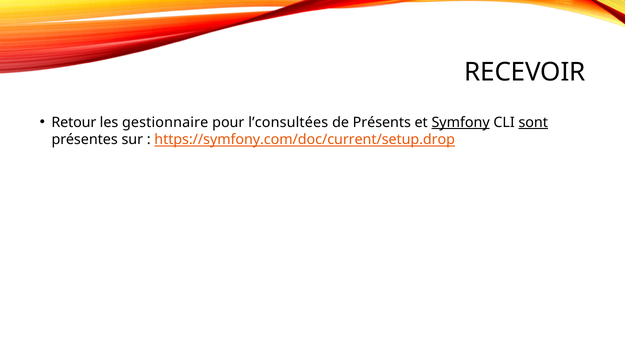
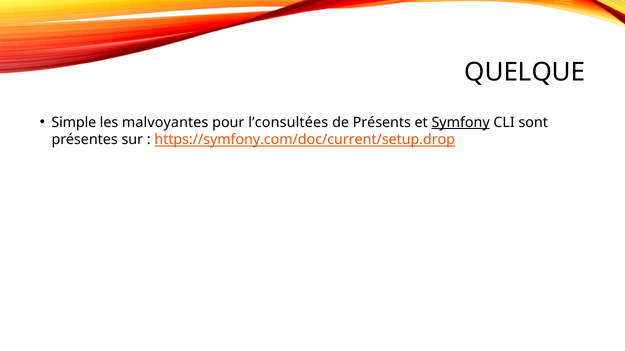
RECEVOIR: RECEVOIR -> QUELQUE (525, 72)
Retour: Retour -> Simple (74, 122)
gestionnaire: gestionnaire -> malvoyantes (165, 122)
sont underline: present -> none (533, 122)
